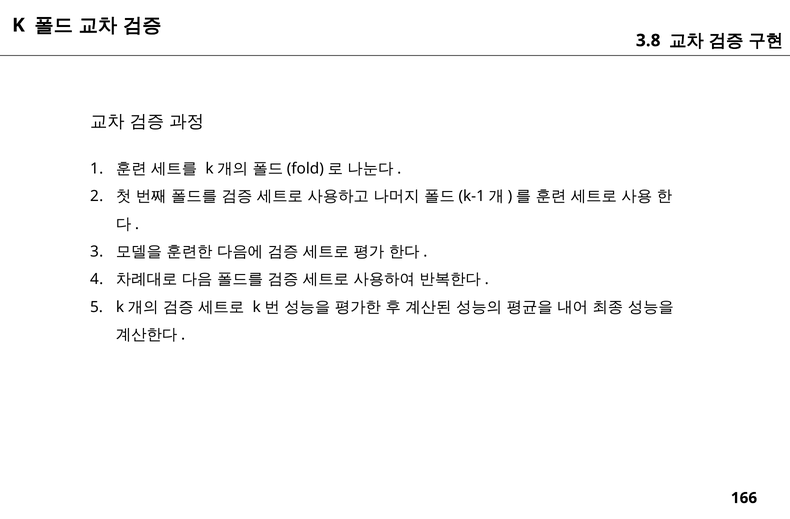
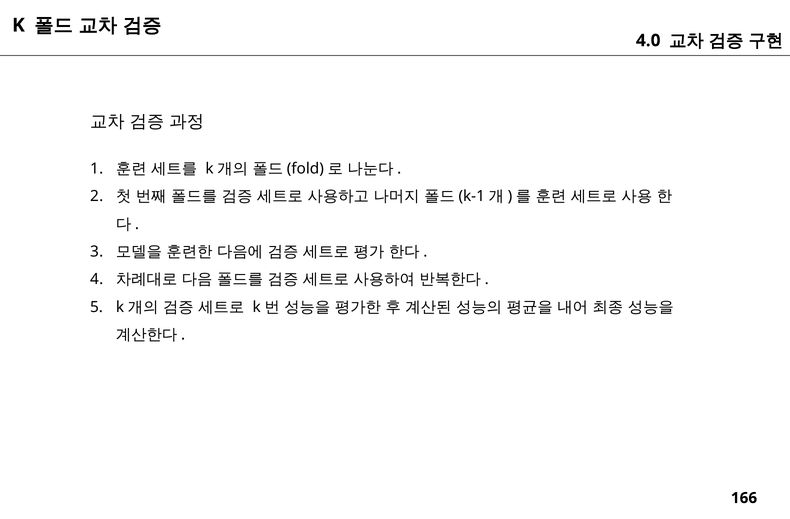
3.8: 3.8 -> 4.0 (648, 40)
